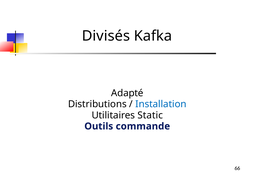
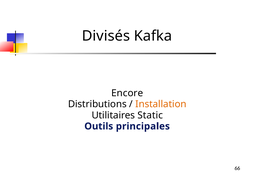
Adapté: Adapté -> Encore (127, 93)
Installation colour: blue -> orange (161, 104)
commande: commande -> principales (143, 126)
